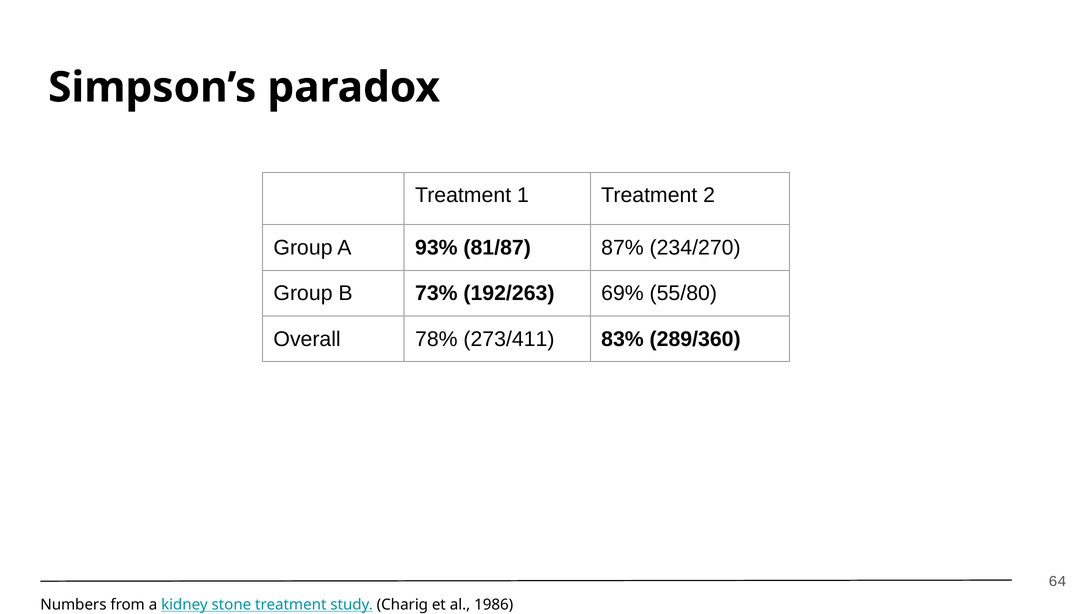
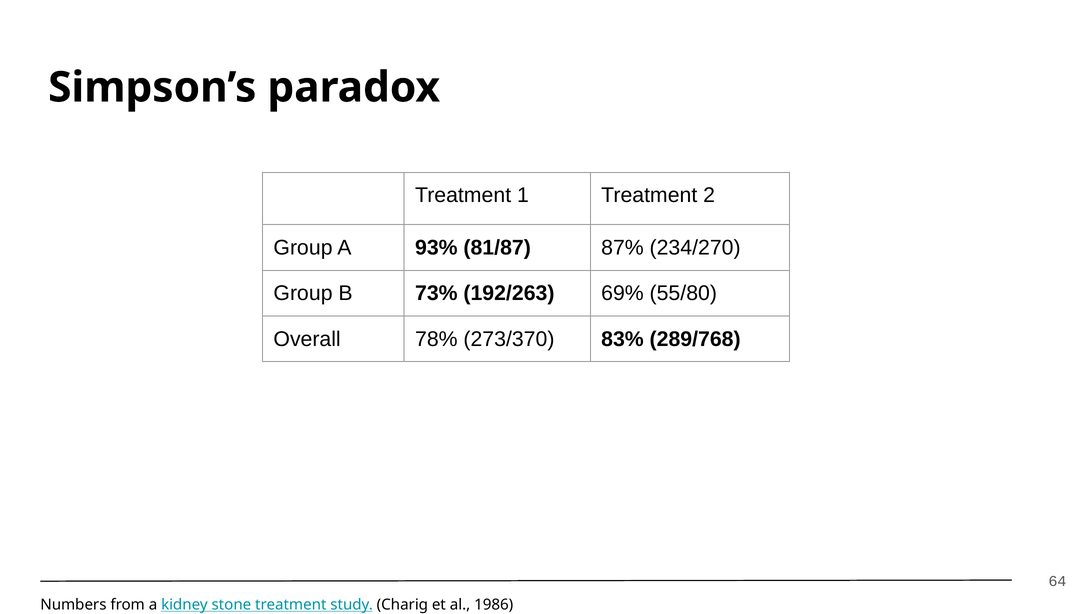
273/411: 273/411 -> 273/370 (509, 339)
289/360: 289/360 -> 289/768 (695, 339)
